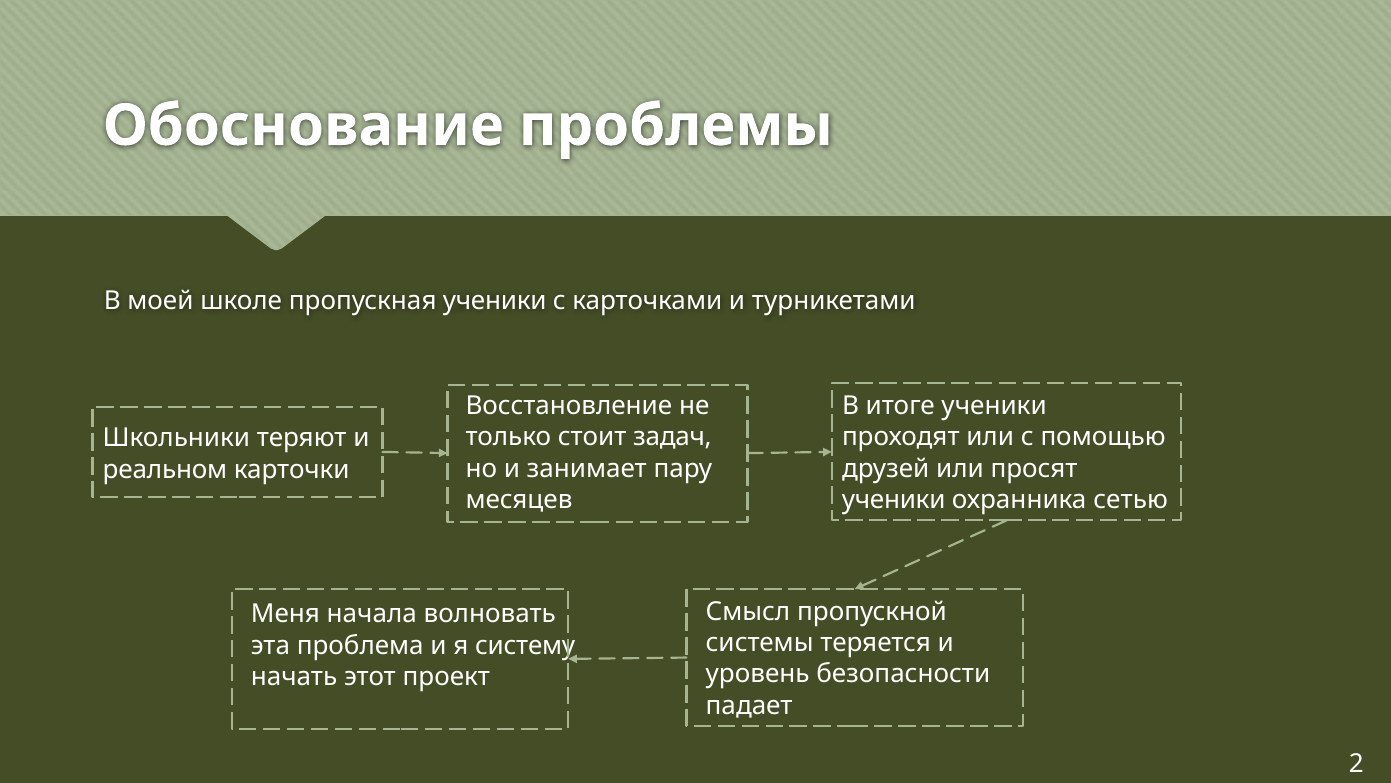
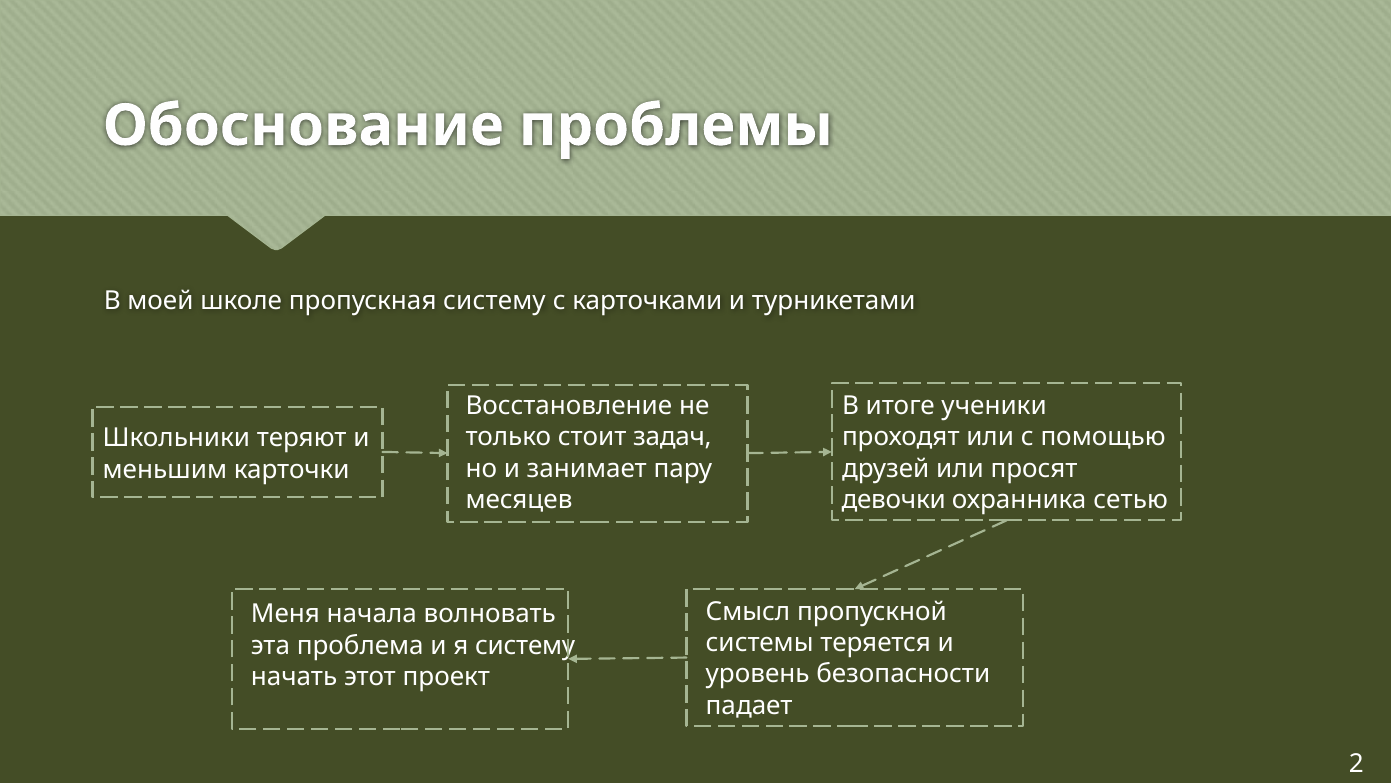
пропускная ученики: ученики -> систему (494, 301)
реальном: реальном -> меньшим (165, 469)
ученики: ученики -> девочки (894, 500)
